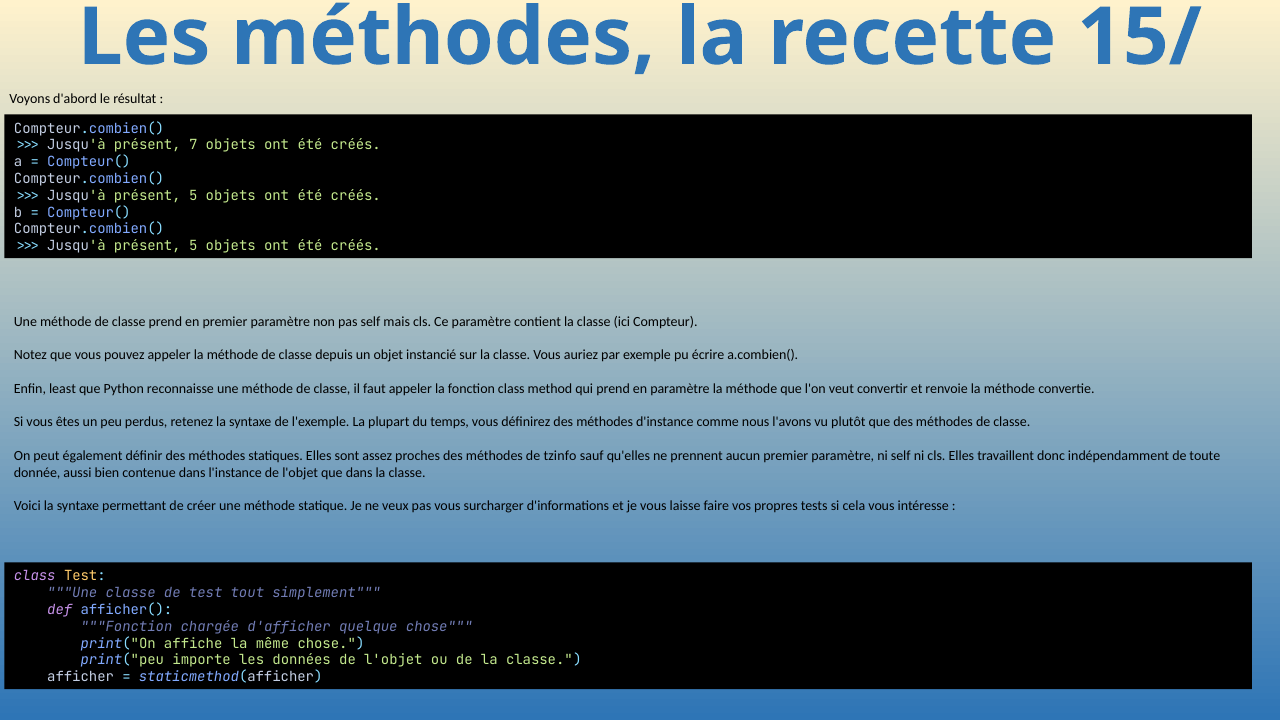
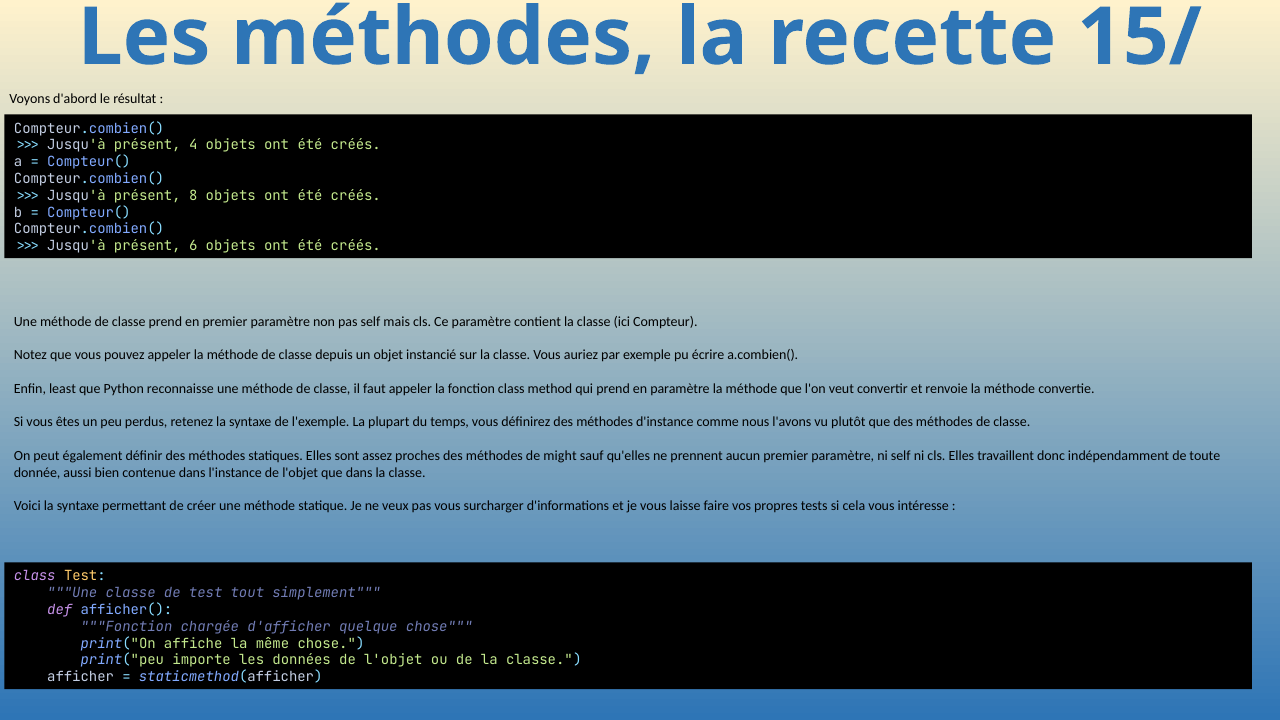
7: 7 -> 4 (193, 145)
5: 5 -> 8 (193, 196)
5: 5 -> 6 (193, 246)
tzinfo: tzinfo -> might (560, 456)
